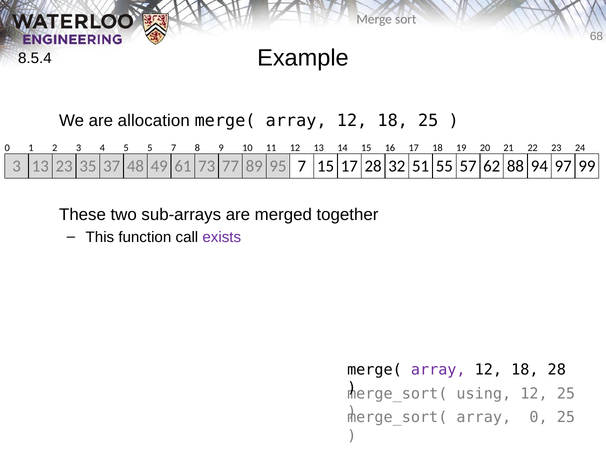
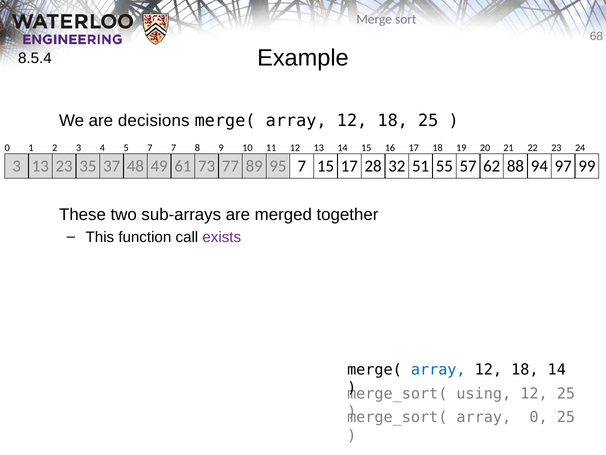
allocation: allocation -> decisions (154, 120)
5 5: 5 -> 7 (150, 148)
array colour: purple -> blue (438, 369)
18 28: 28 -> 14 (557, 369)
